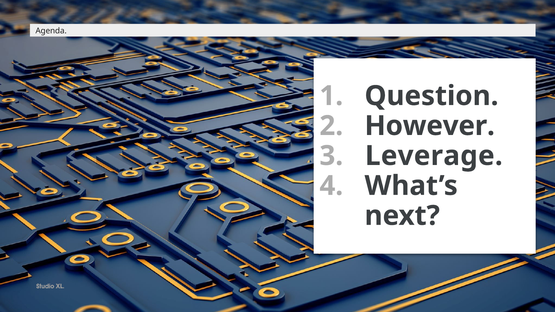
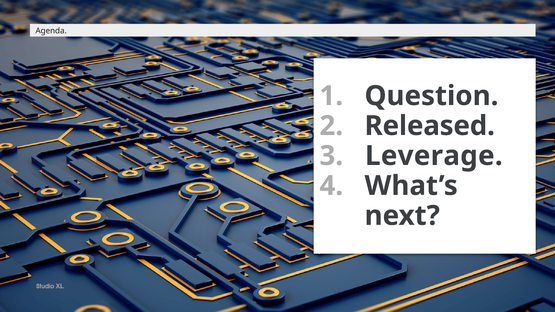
However: However -> Released (430, 126)
